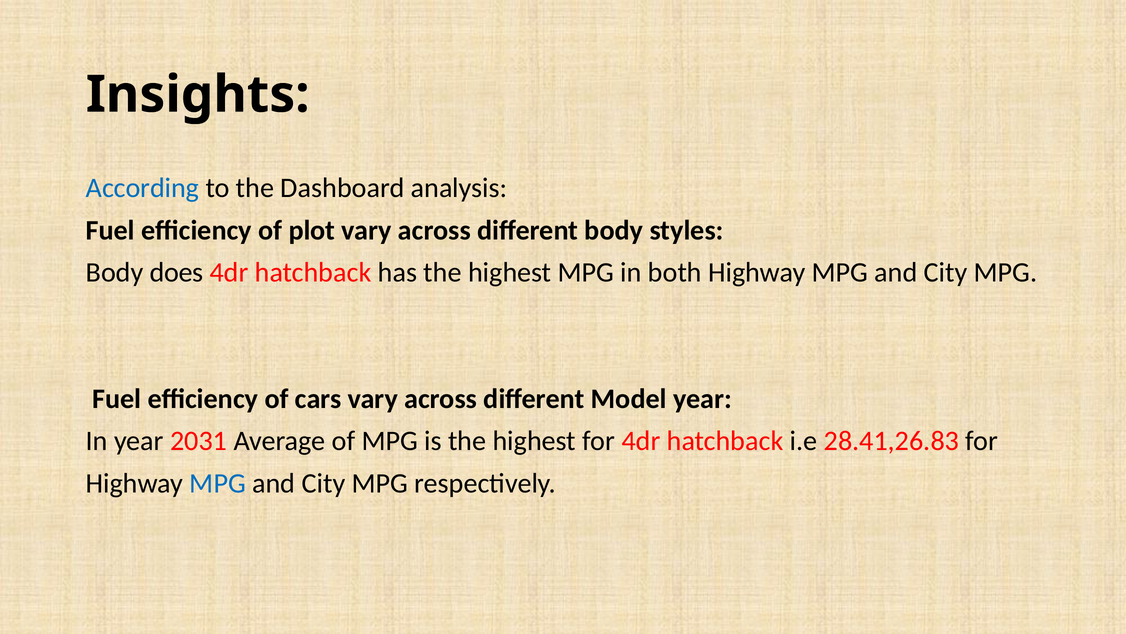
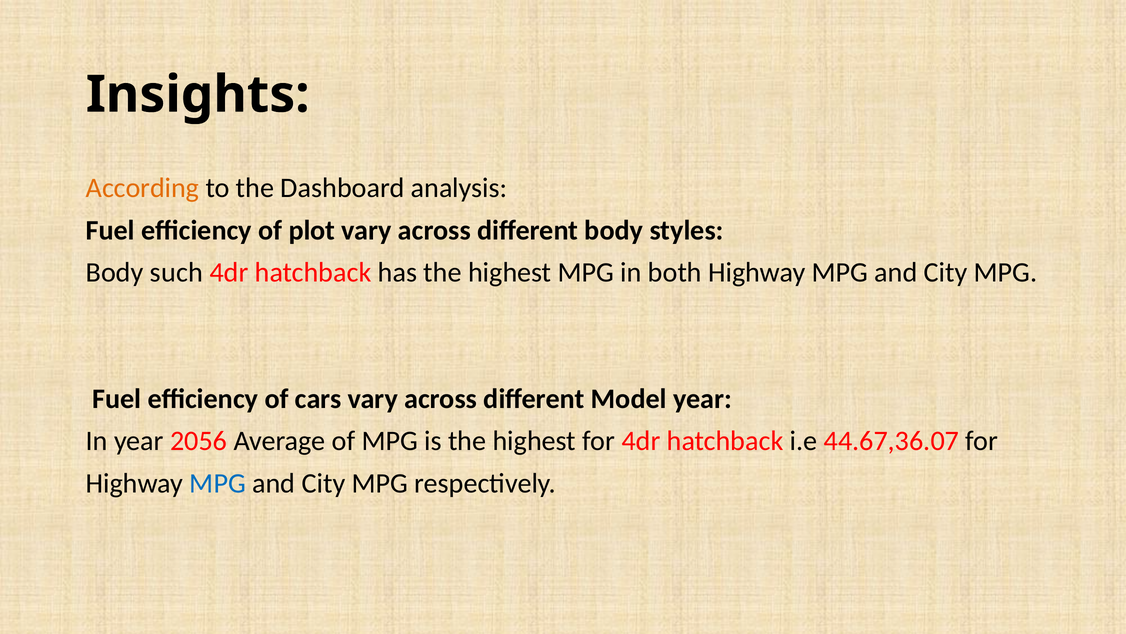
According colour: blue -> orange (143, 188)
does: does -> such (176, 272)
2031: 2031 -> 2056 (199, 441)
28.41,26.83: 28.41,26.83 -> 44.67,36.07 (891, 441)
